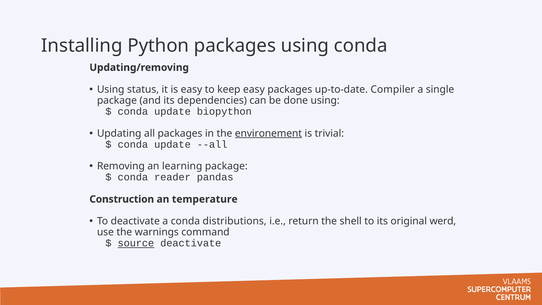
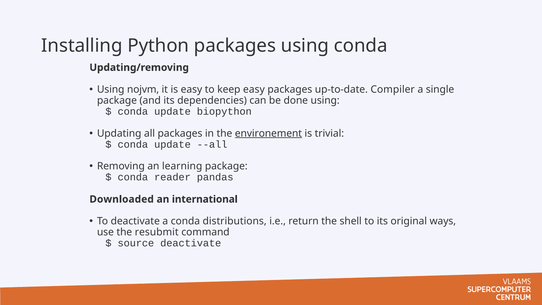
status: status -> nojvm (143, 89)
Construction: Construction -> Downloaded (122, 199)
temperature: temperature -> international (205, 199)
werd: werd -> ways (443, 221)
warnings: warnings -> resubmit (157, 232)
source underline: present -> none (136, 243)
